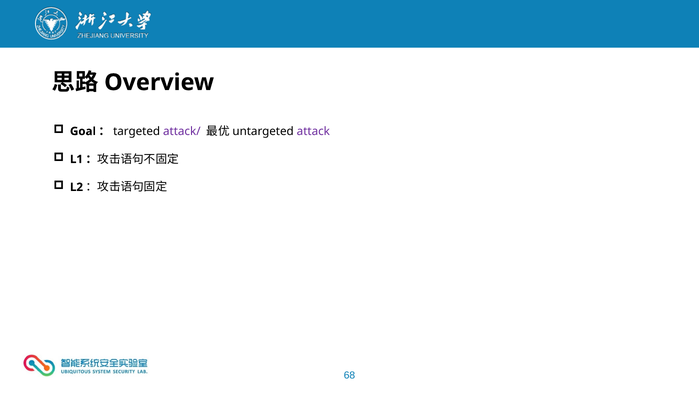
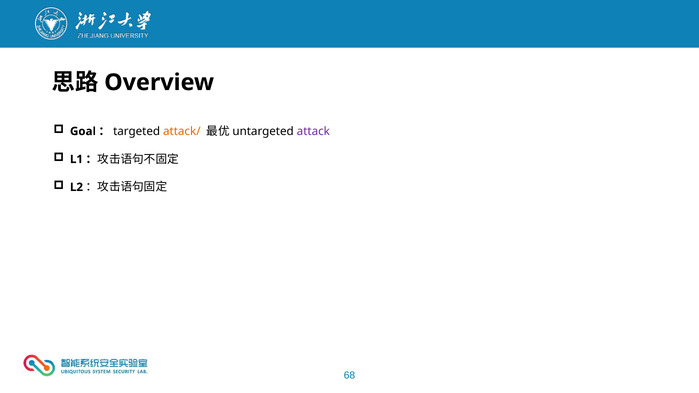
attack/ colour: purple -> orange (182, 131)
